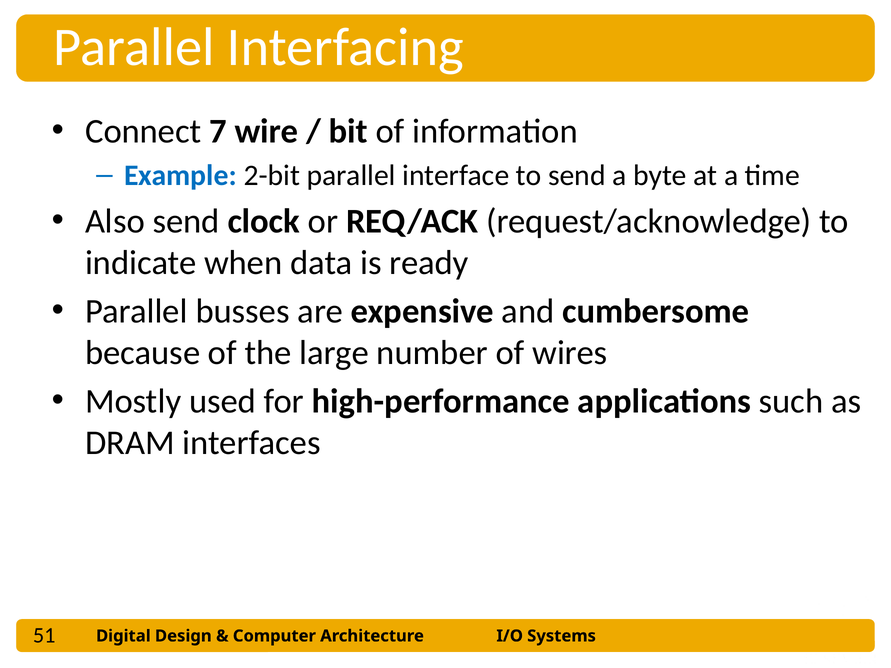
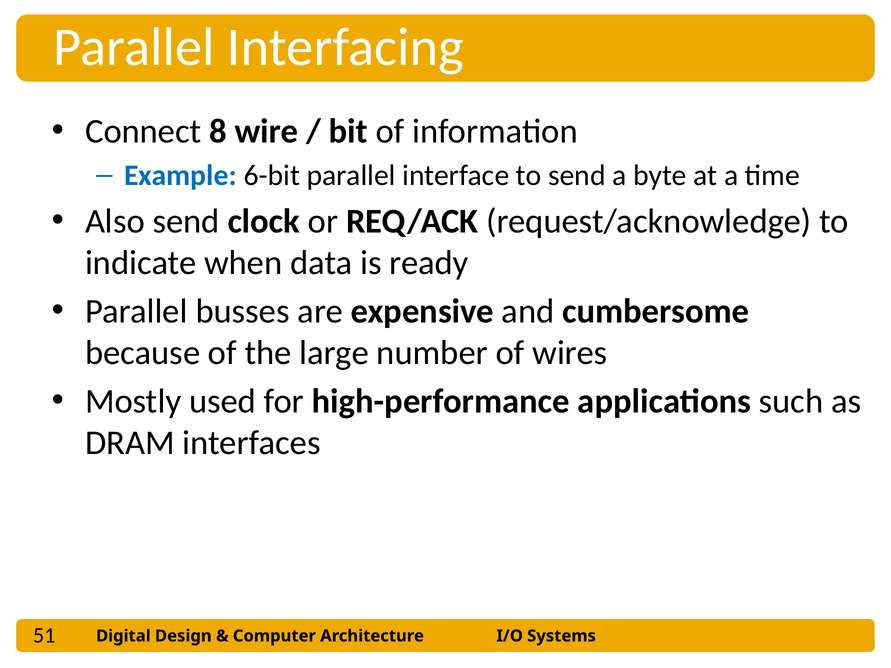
7: 7 -> 8 (218, 132)
2-bit: 2-bit -> 6-bit (272, 176)
